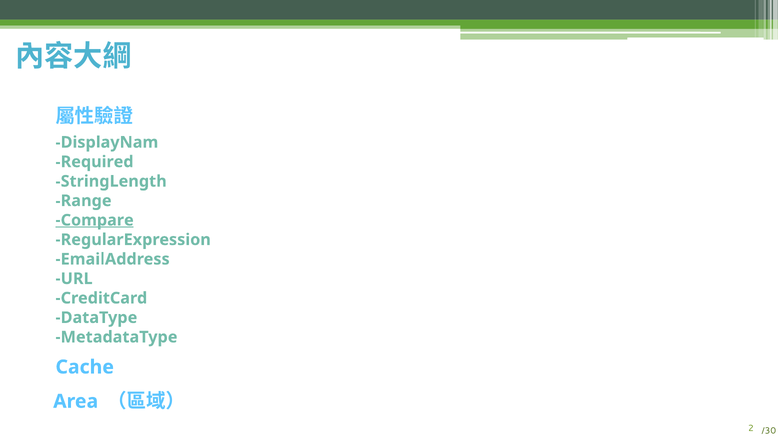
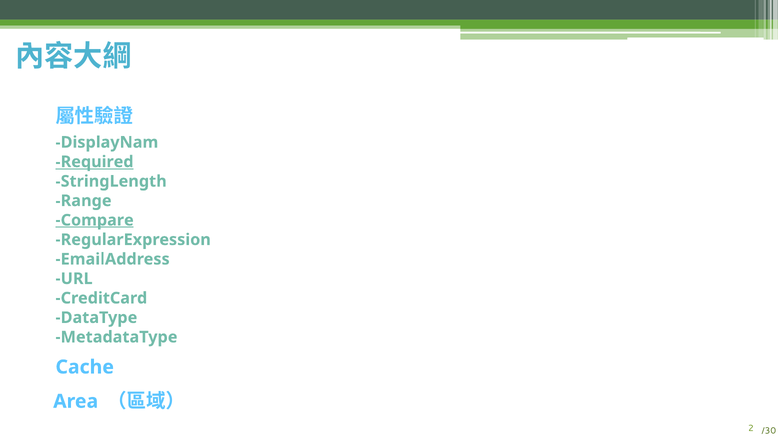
Required underline: none -> present (95, 162)
